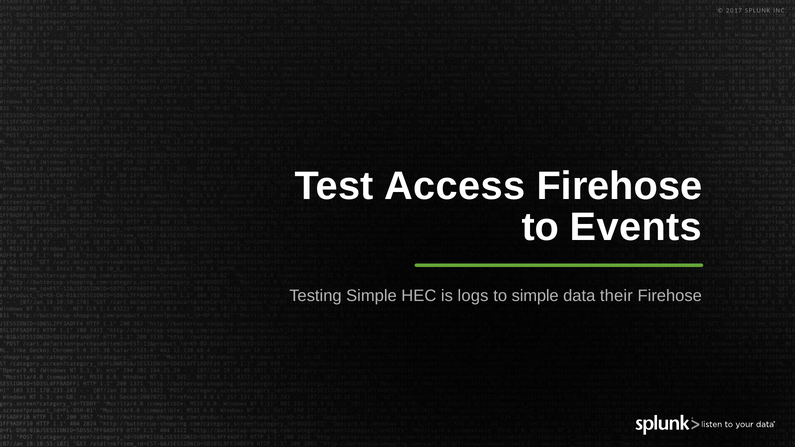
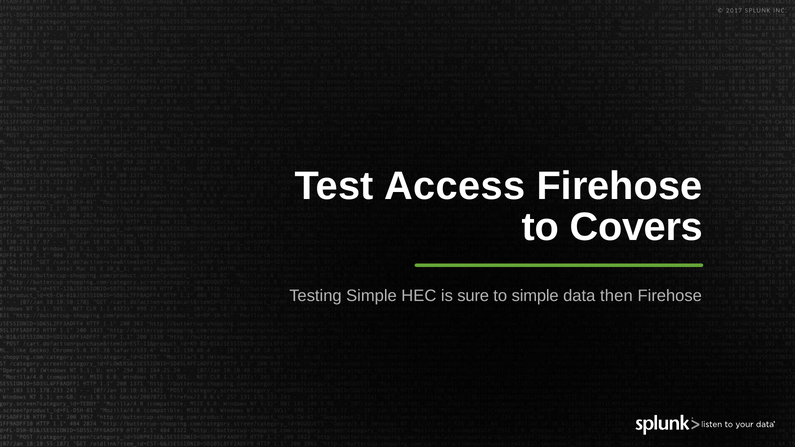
Events: Events -> Covers (636, 227)
logs: logs -> sure (473, 296)
their: their -> then (616, 296)
